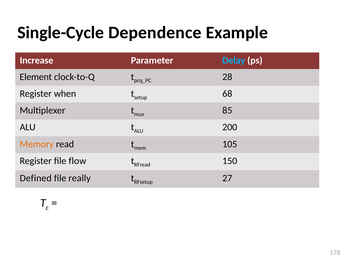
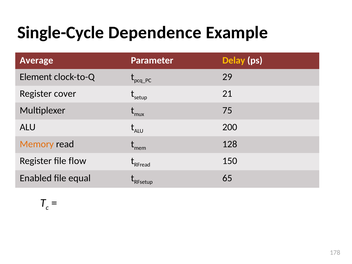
Increase: Increase -> Average (36, 60)
Delay colour: light blue -> yellow (234, 60)
28: 28 -> 29 (227, 77)
when: when -> cover (65, 94)
68: 68 -> 21 (227, 94)
85: 85 -> 75 (227, 110)
105: 105 -> 128 (230, 144)
Defined: Defined -> Enabled (36, 178)
really: really -> equal (80, 178)
27: 27 -> 65 (227, 178)
